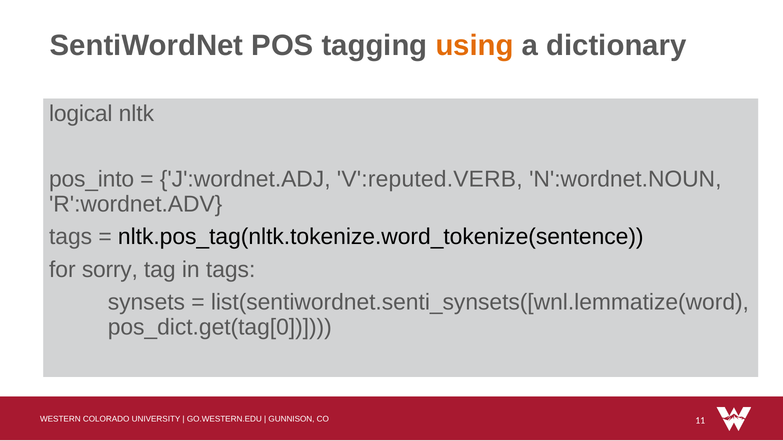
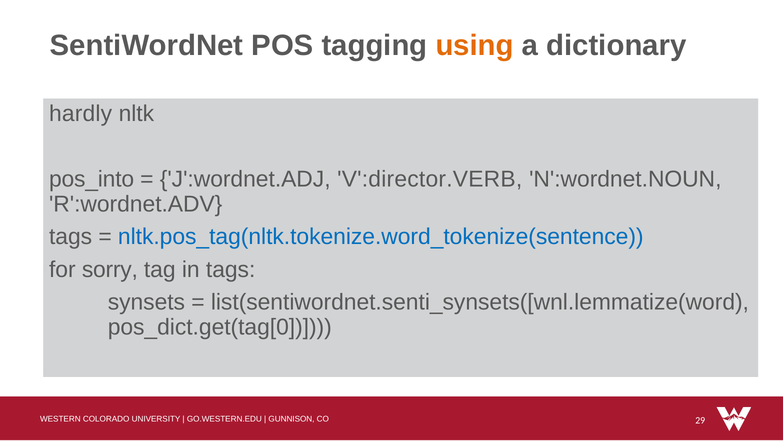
logical: logical -> hardly (81, 114)
V':reputed.VERB: V':reputed.VERB -> V':director.VERB (430, 179)
nltk.pos_tag(nltk.tokenize.word_tokenize(sentence colour: black -> blue (381, 236)
11: 11 -> 29 (700, 420)
